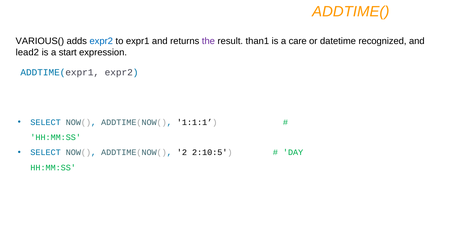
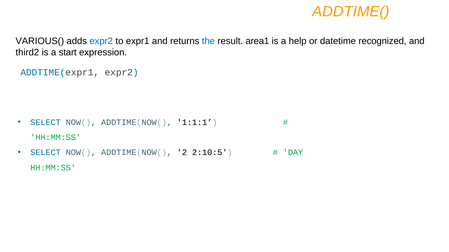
the colour: purple -> blue (208, 41)
than1: than1 -> area1 (257, 41)
care: care -> help (298, 41)
lead2: lead2 -> third2 (27, 52)
